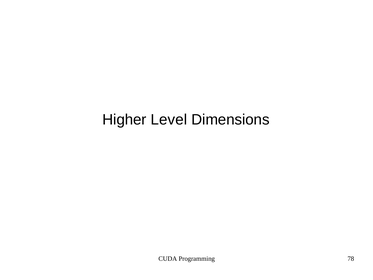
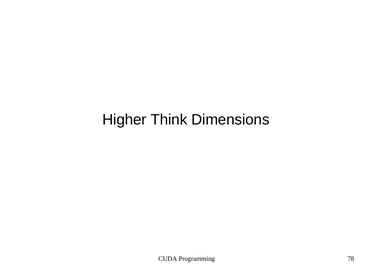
Level: Level -> Think (169, 120)
